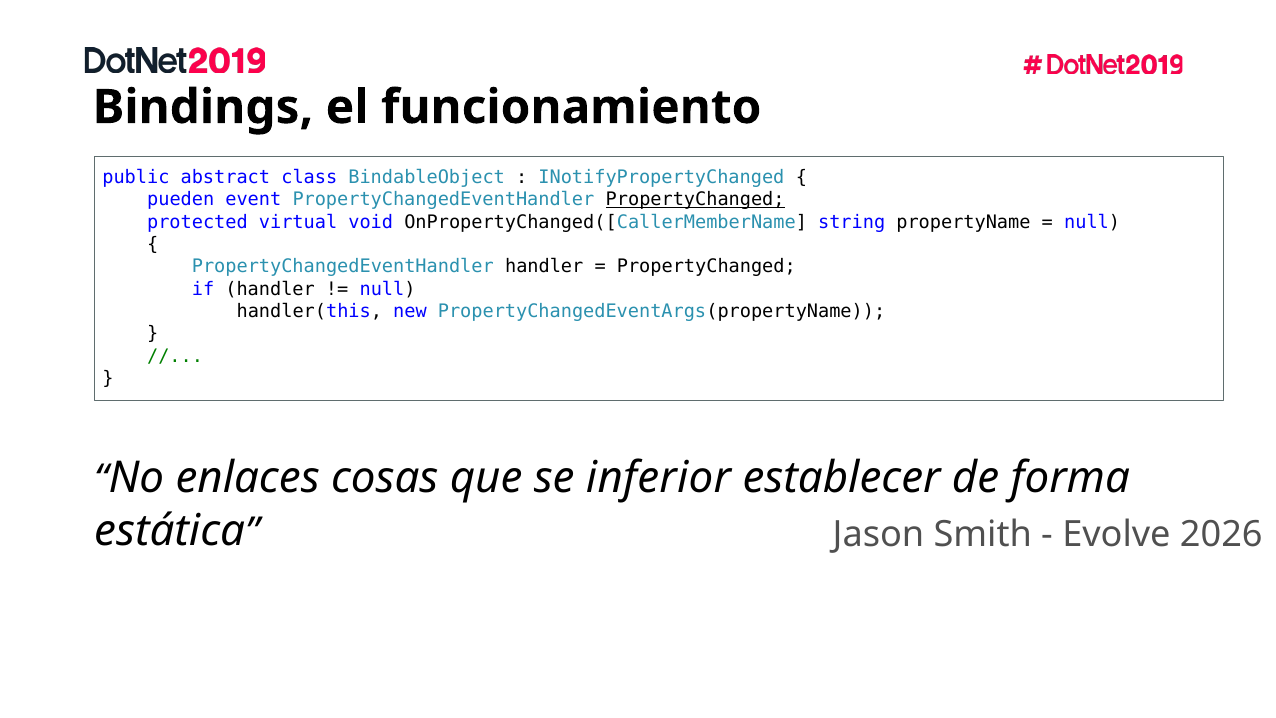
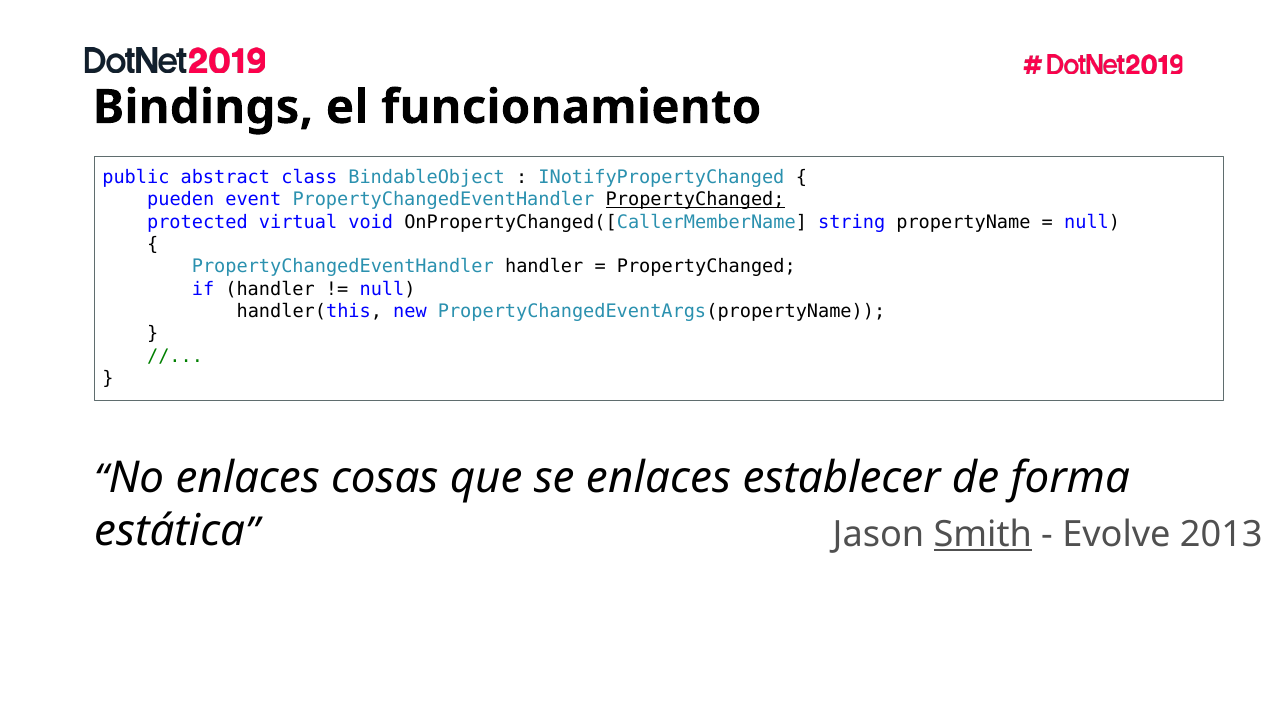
se inferior: inferior -> enlaces (659, 478)
Smith underline: none -> present (983, 534)
2026: 2026 -> 2013 (1221, 534)
